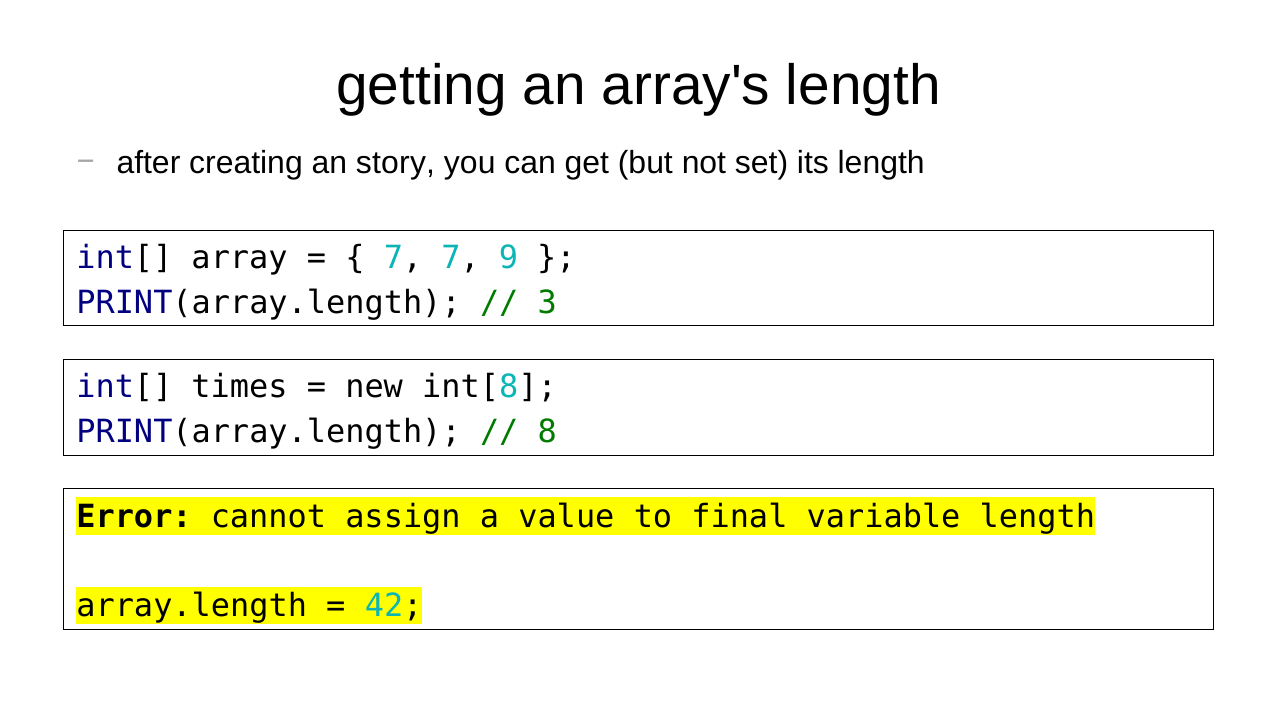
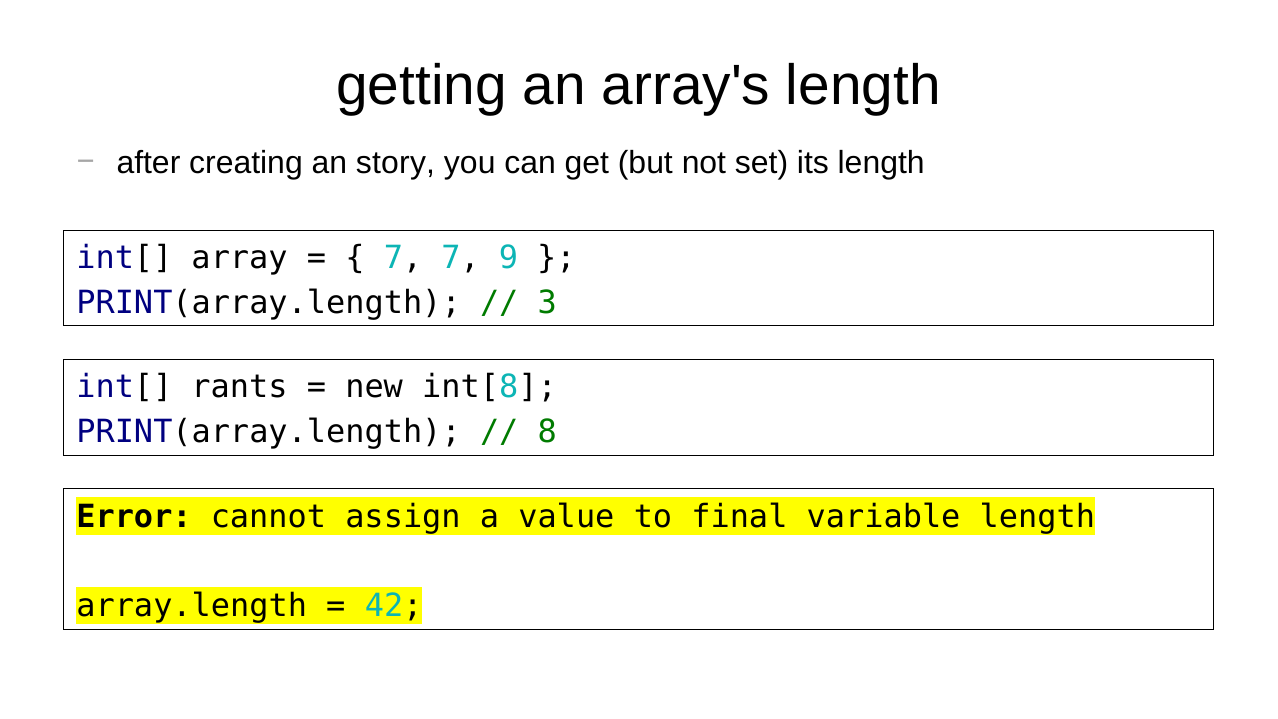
times: times -> rants (240, 387)
